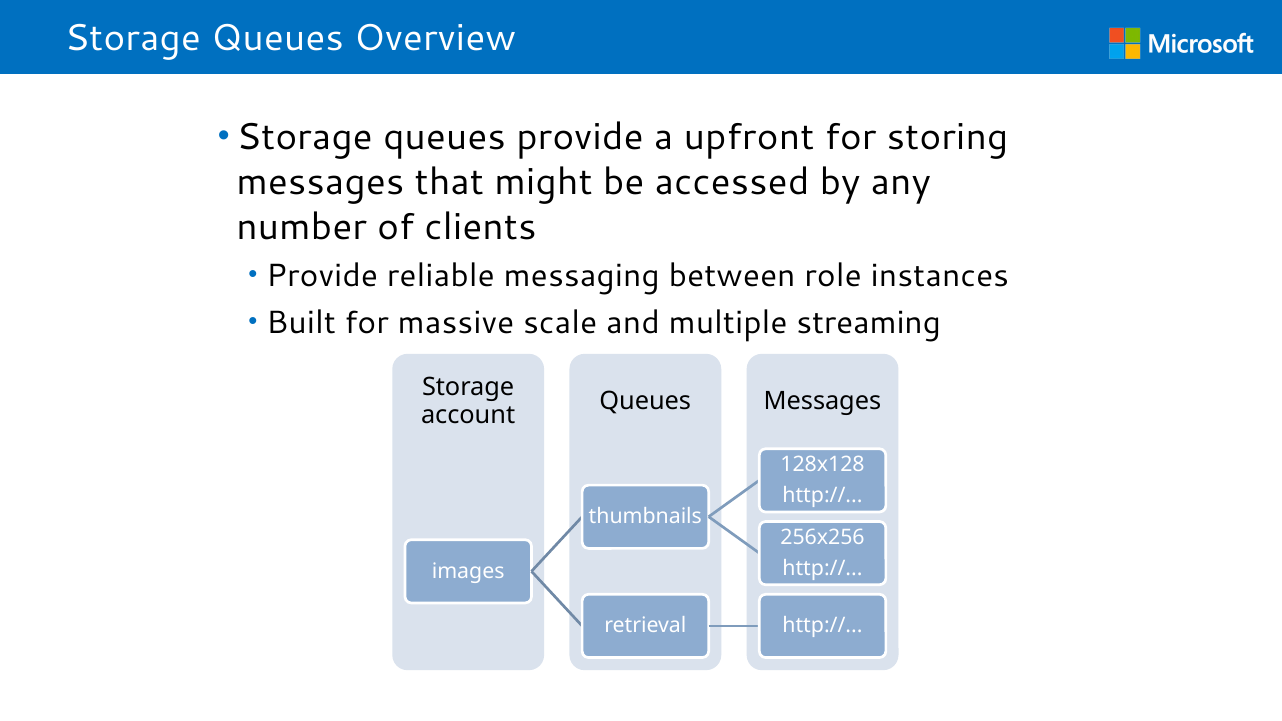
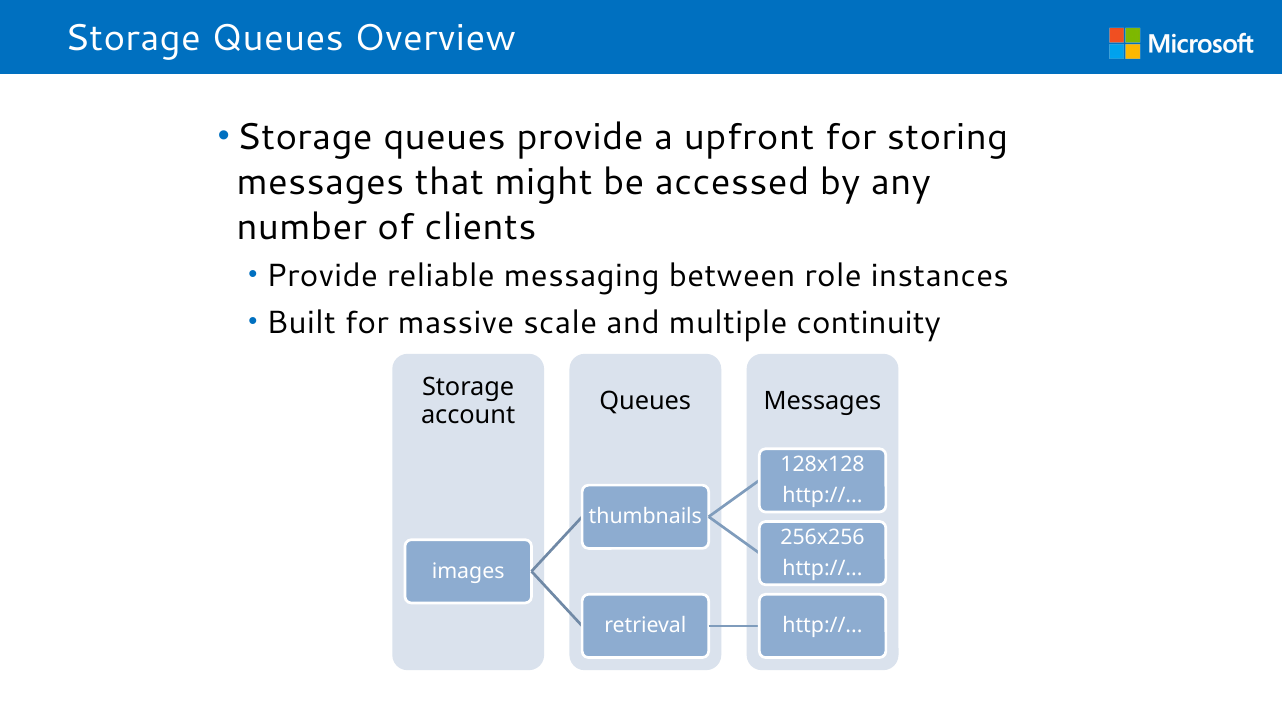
streaming: streaming -> continuity (869, 323)
